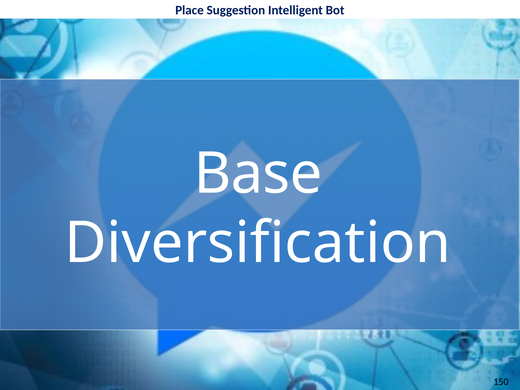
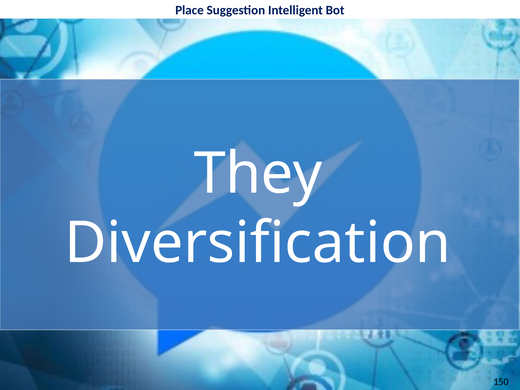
Base: Base -> They (258, 174)
